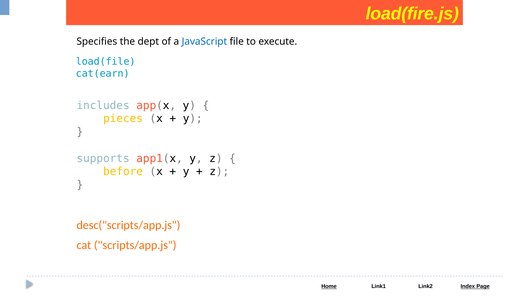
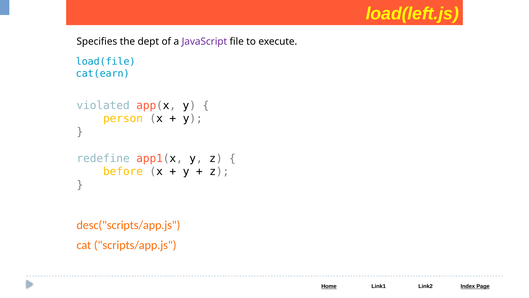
load(fire.js: load(fire.js -> load(left.js (412, 14)
JavaScript colour: blue -> purple (204, 42)
includes: includes -> violated (103, 105)
pieces: pieces -> person (123, 118)
supports: supports -> redefine (103, 158)
